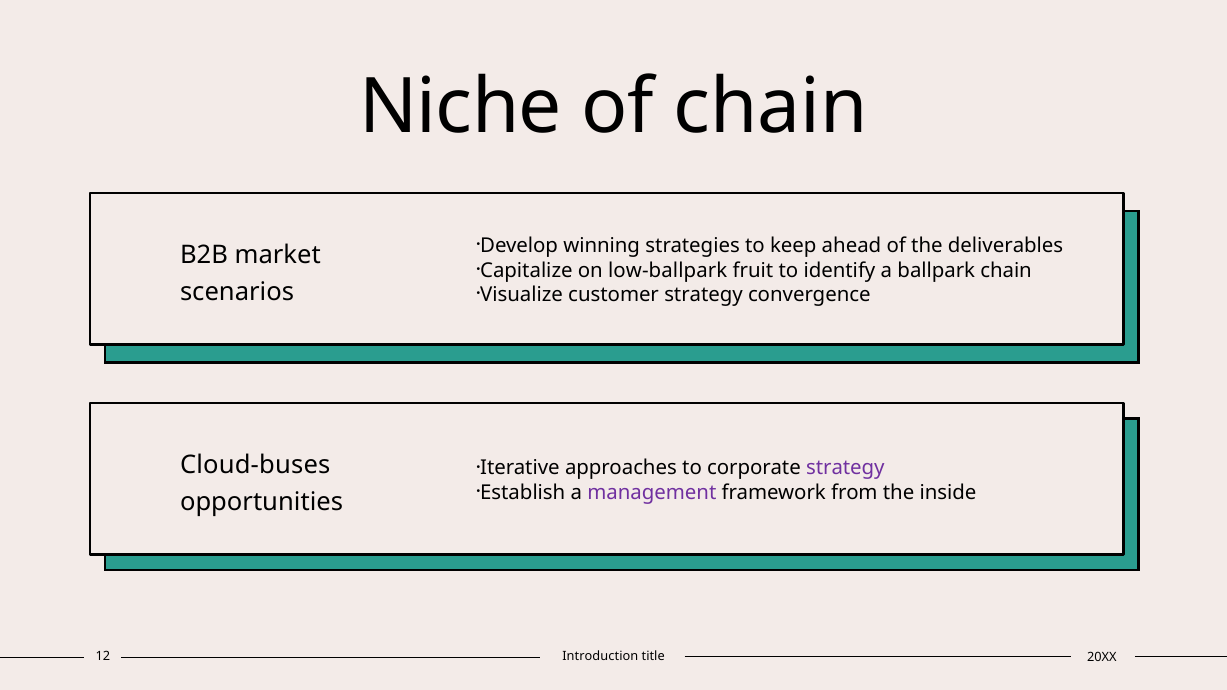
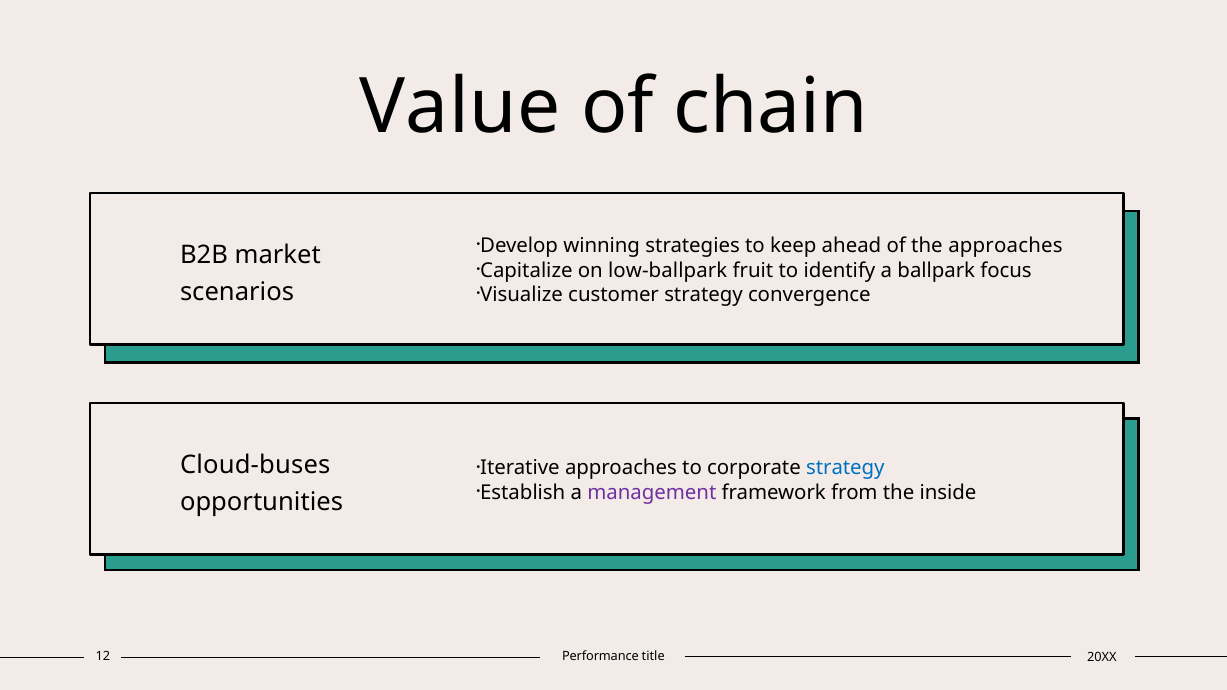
Niche: Niche -> Value (460, 108)
the deliverables: deliverables -> approaches (1005, 246)
ballpark chain: chain -> focus (1006, 270)
strategy colour: purple -> blue (845, 468)
Introduction: Introduction -> Performance (600, 656)
